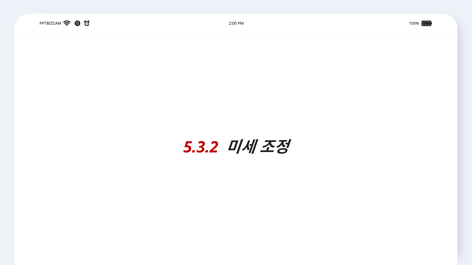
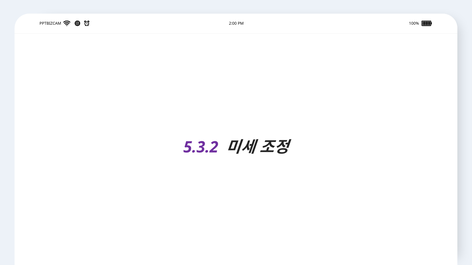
5.3.2 colour: red -> purple (201, 148)
